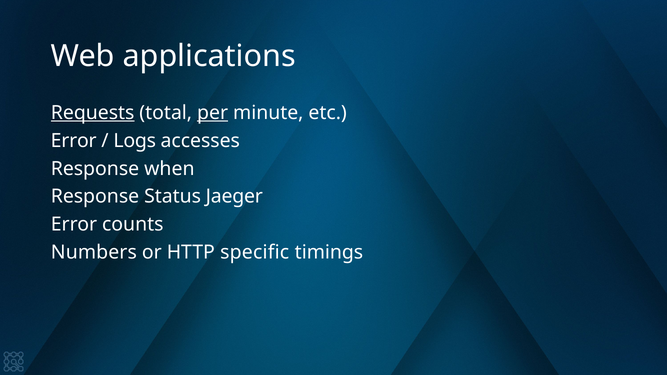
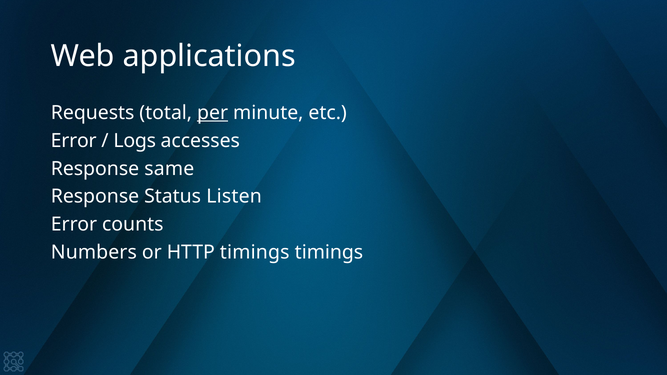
Requests underline: present -> none (93, 113)
when: when -> same (169, 169)
Jaeger: Jaeger -> Listen (234, 197)
HTTP specific: specific -> timings (255, 253)
